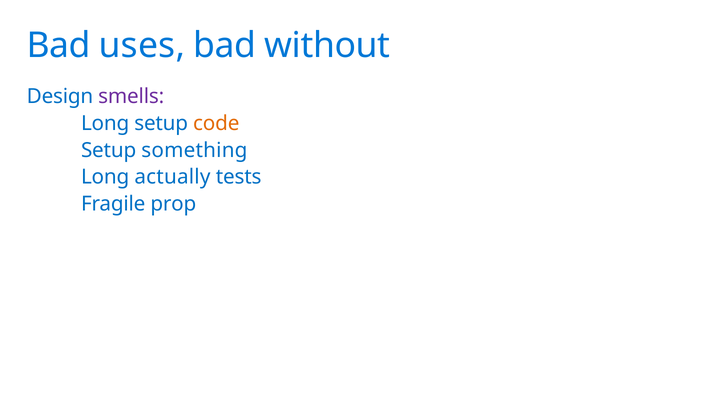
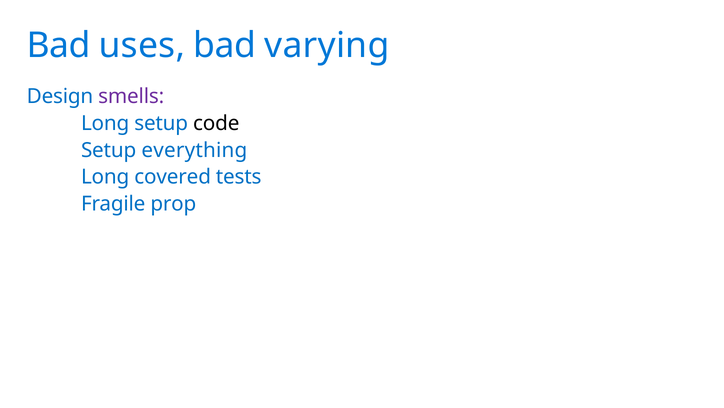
without: without -> varying (327, 46)
code colour: orange -> black (216, 123)
something: something -> everything (194, 150)
actually: actually -> covered (173, 177)
